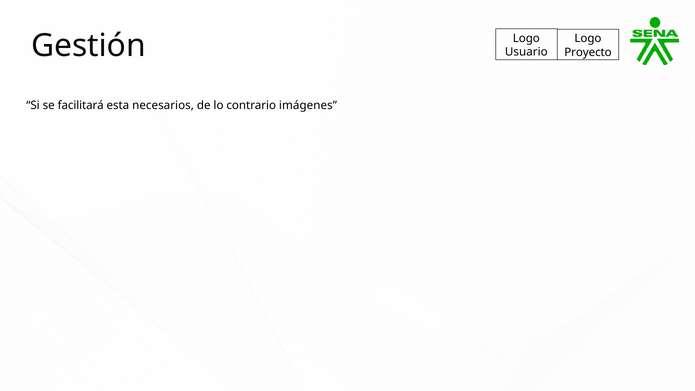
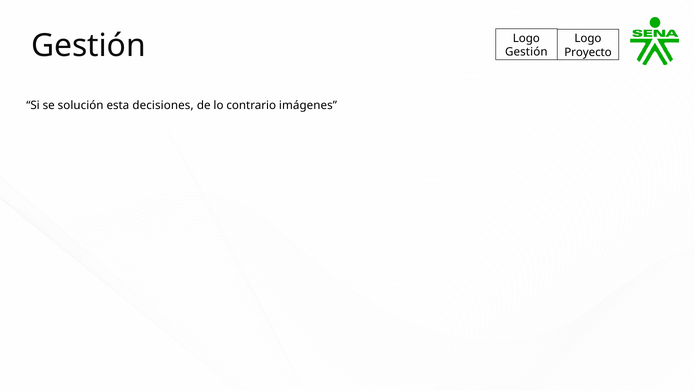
Usuario: Usuario -> Gestión (526, 52)
facilitará: facilitará -> solución (81, 105)
necesarios: necesarios -> decisiones (163, 105)
